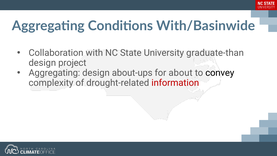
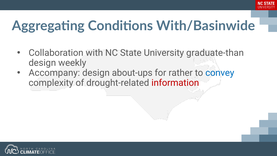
project: project -> weekly (72, 63)
Aggregating: Aggregating -> Accompany (54, 73)
about: about -> rather (181, 73)
convey colour: black -> blue (220, 73)
